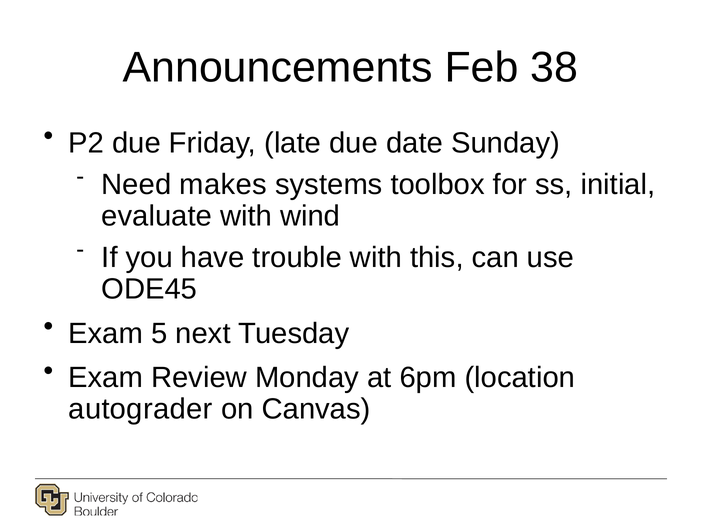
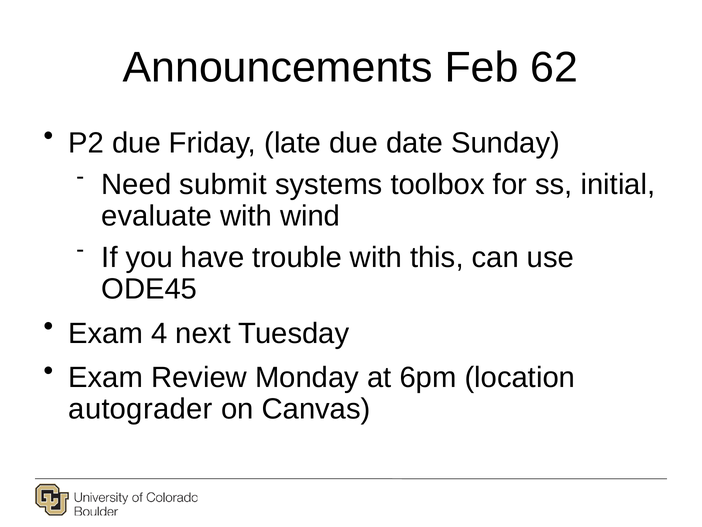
38: 38 -> 62 (554, 68)
makes: makes -> submit (223, 184)
5: 5 -> 4 (159, 333)
